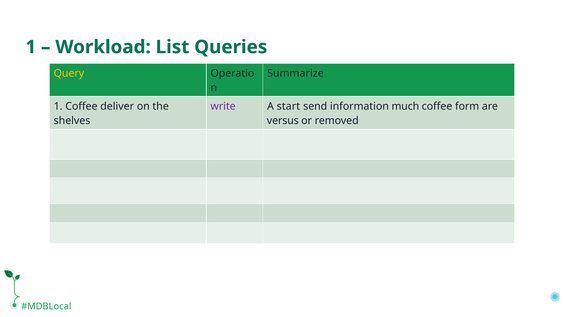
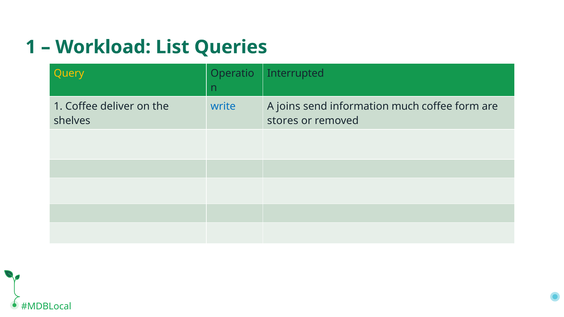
Summarize: Summarize -> Interrupted (296, 73)
write colour: purple -> blue (223, 106)
start: start -> joins (288, 106)
versus: versus -> stores (283, 121)
